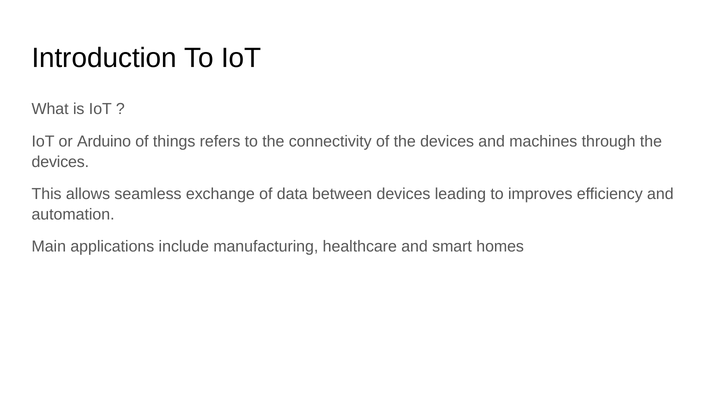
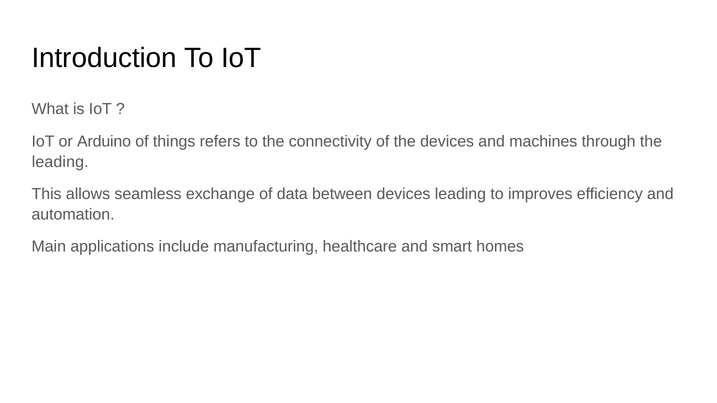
devices: devices -> leading (60, 162)
